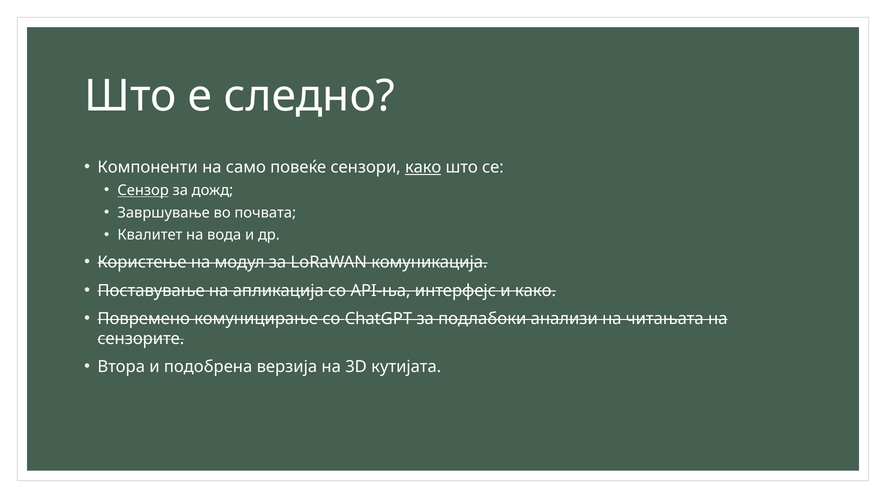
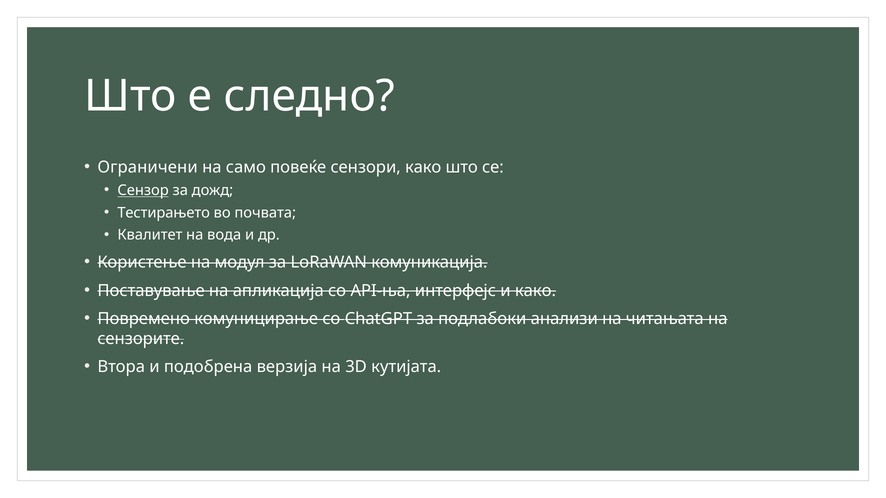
Компоненти: Компоненти -> Ограничени (148, 167)
како underline: present -> none (423, 167)
Завршување: Завршување -> Тестирањето (164, 213)
